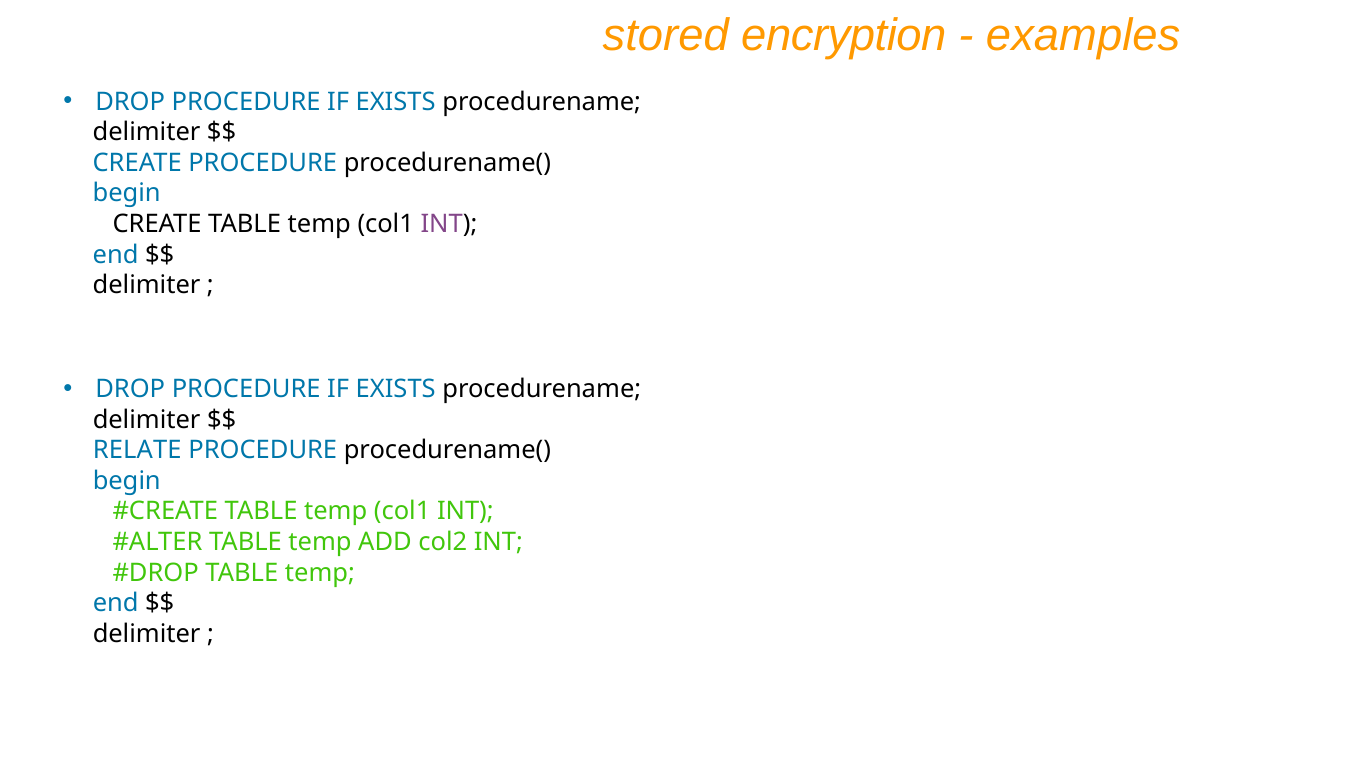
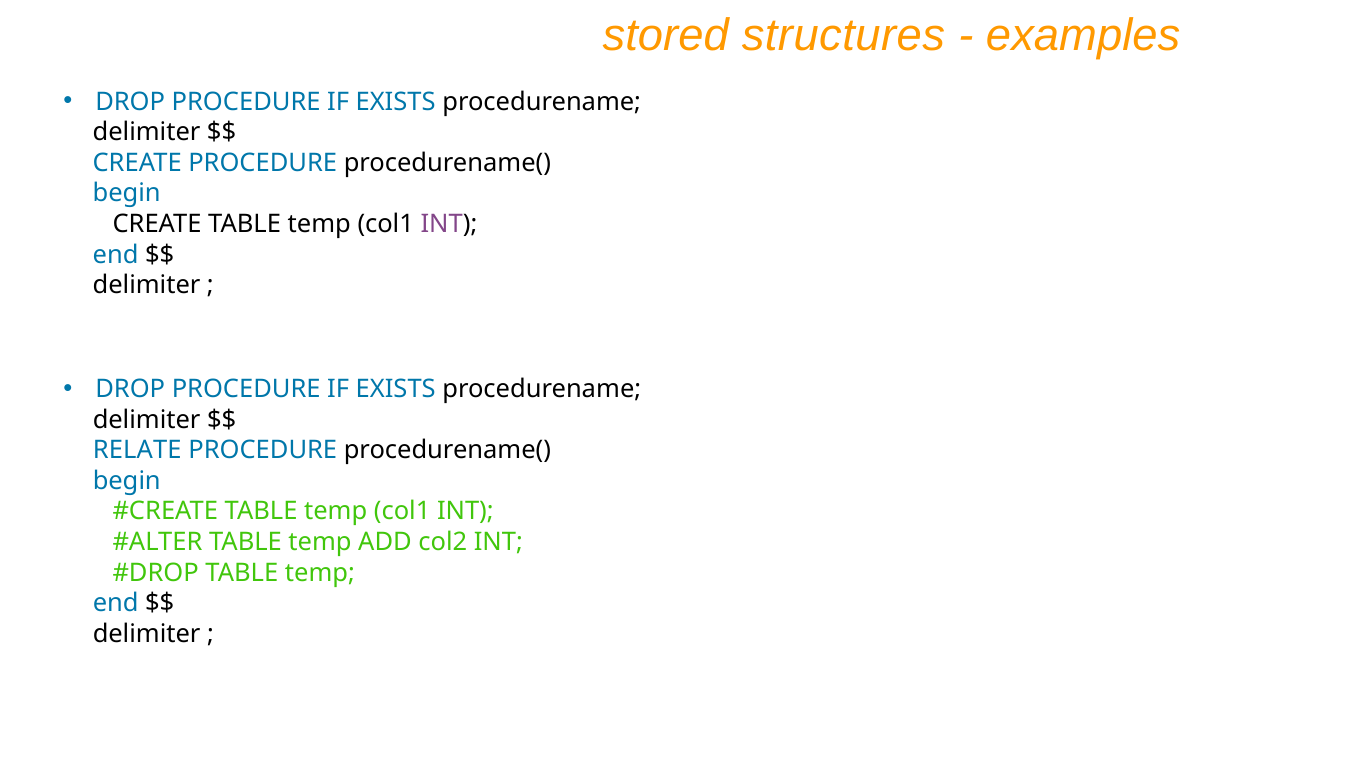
encryption: encryption -> structures (843, 35)
